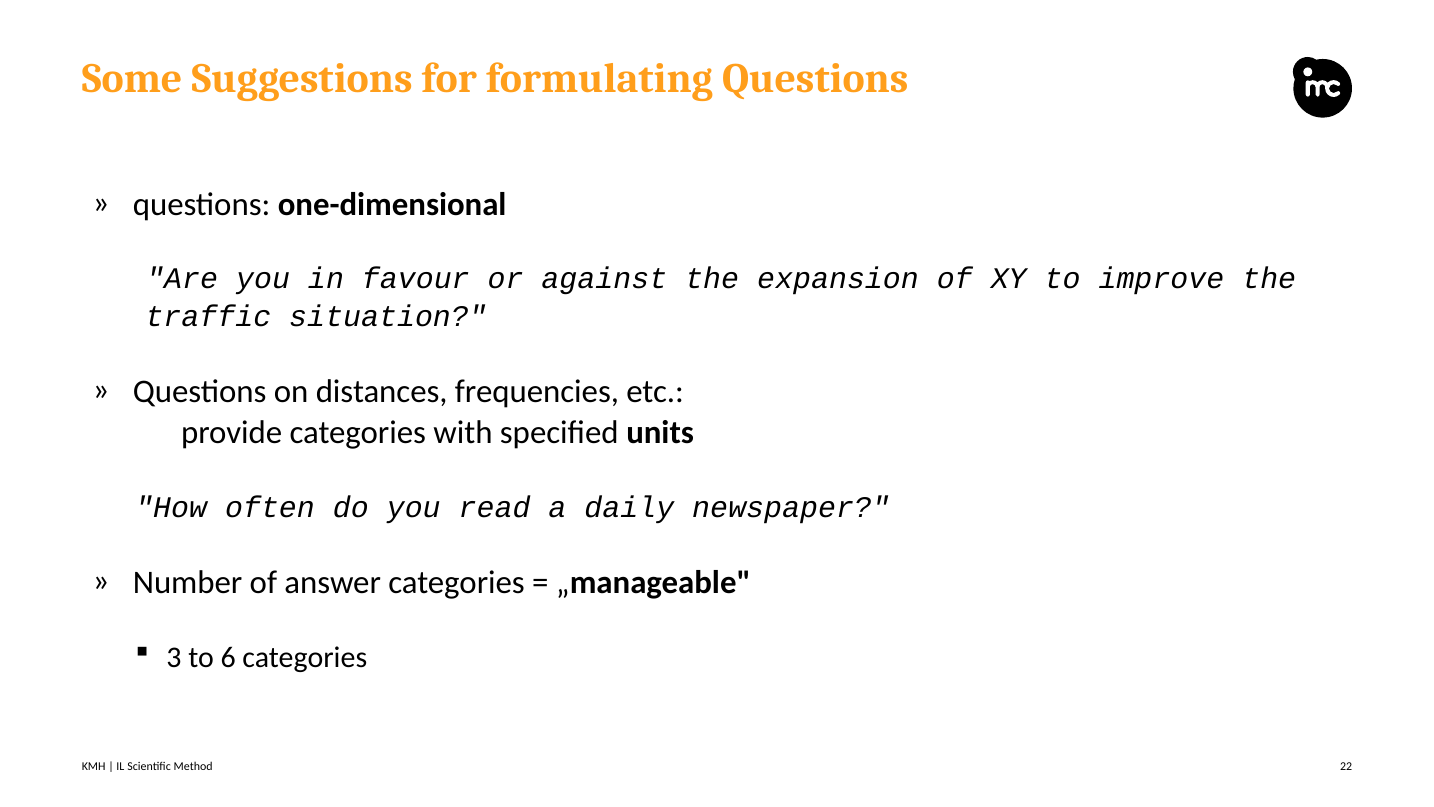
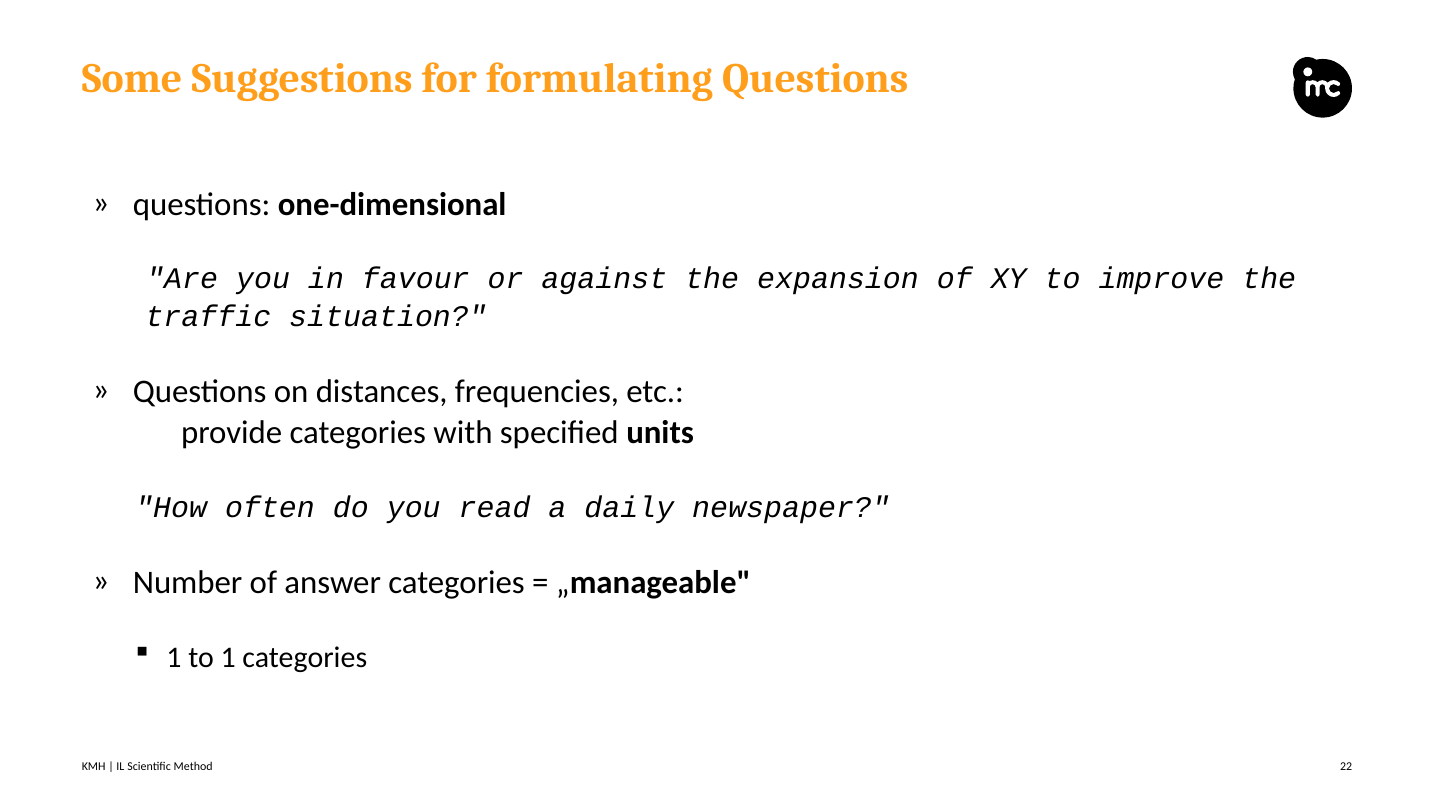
3: 3 -> 1 (174, 657)
to 6: 6 -> 1 (228, 657)
